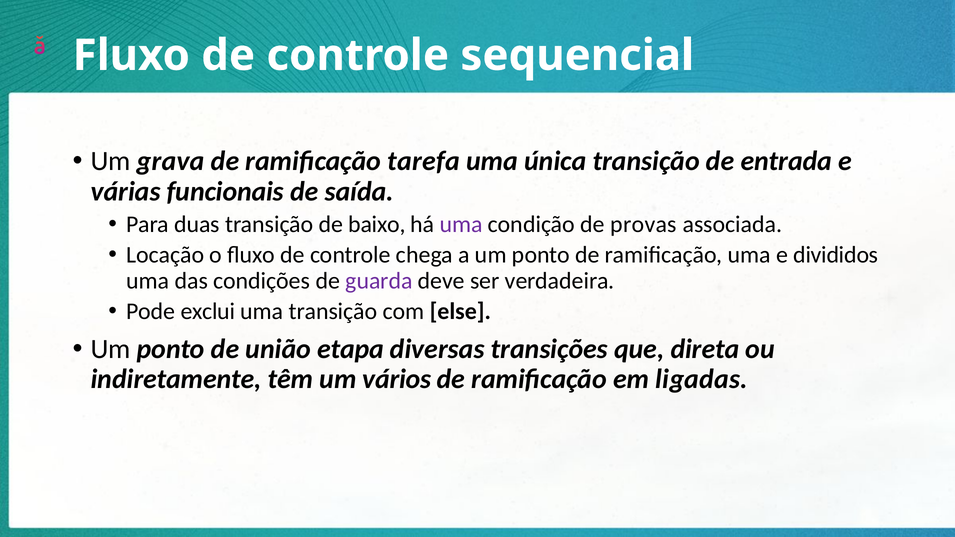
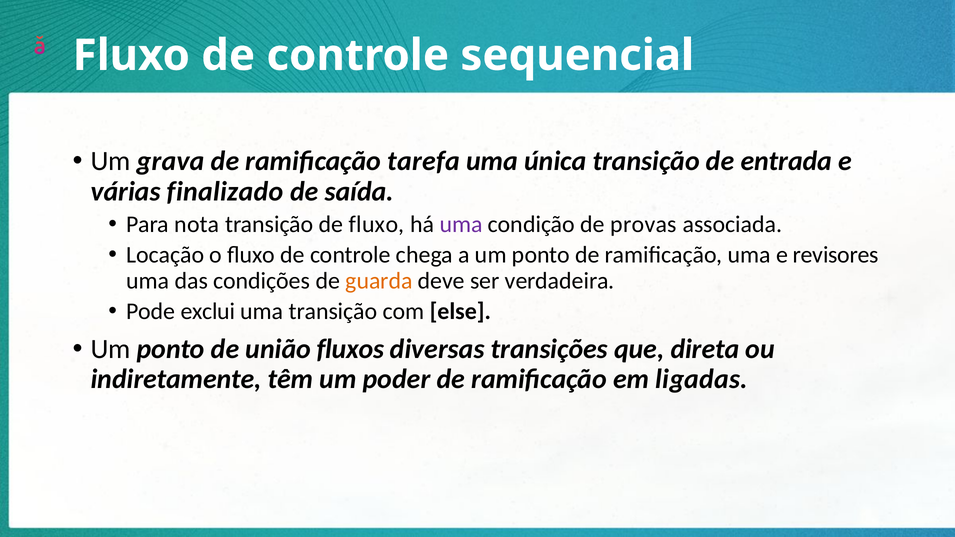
funcionais: funcionais -> finalizado (225, 191)
duas: duas -> nota (197, 224)
de baixo: baixo -> fluxo (377, 224)
divididos: divididos -> revisores (836, 255)
guarda colour: purple -> orange (379, 281)
etapa: etapa -> fluxos (351, 349)
vários: vários -> poder (397, 379)
